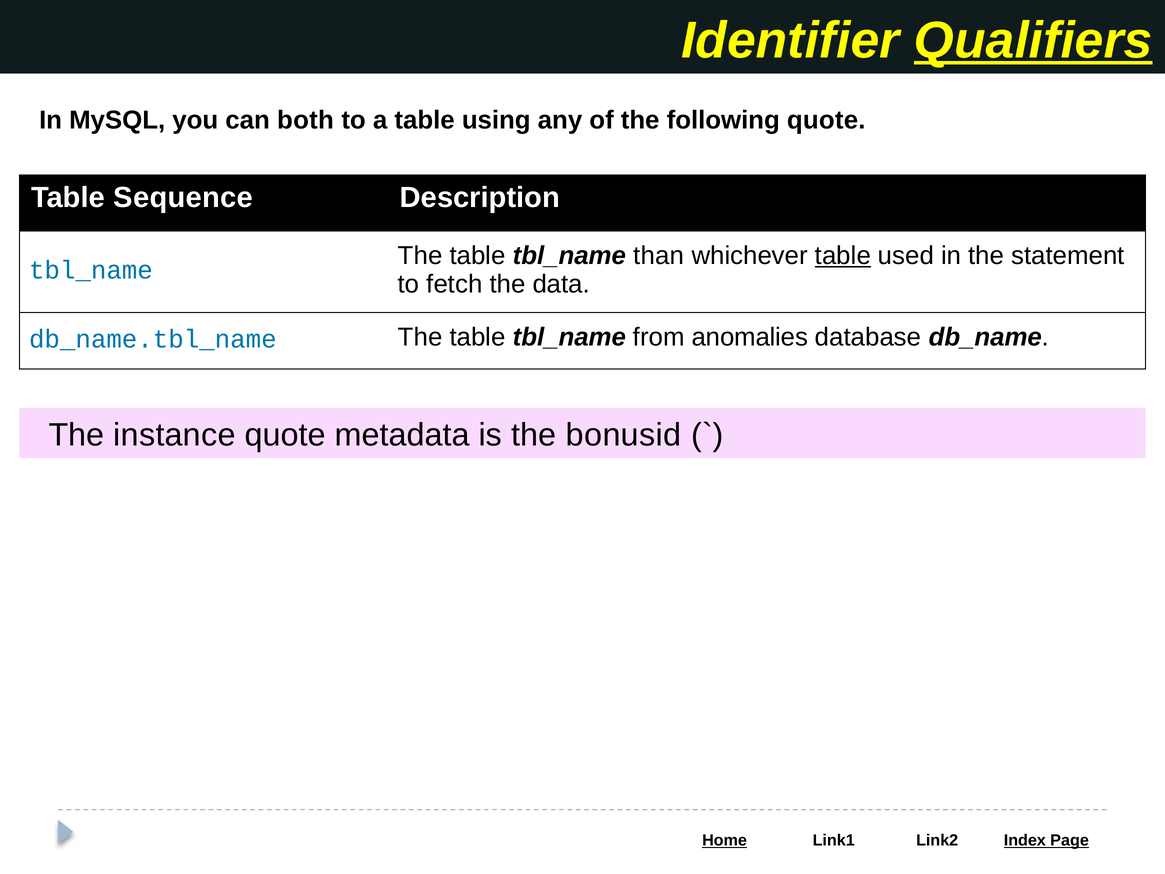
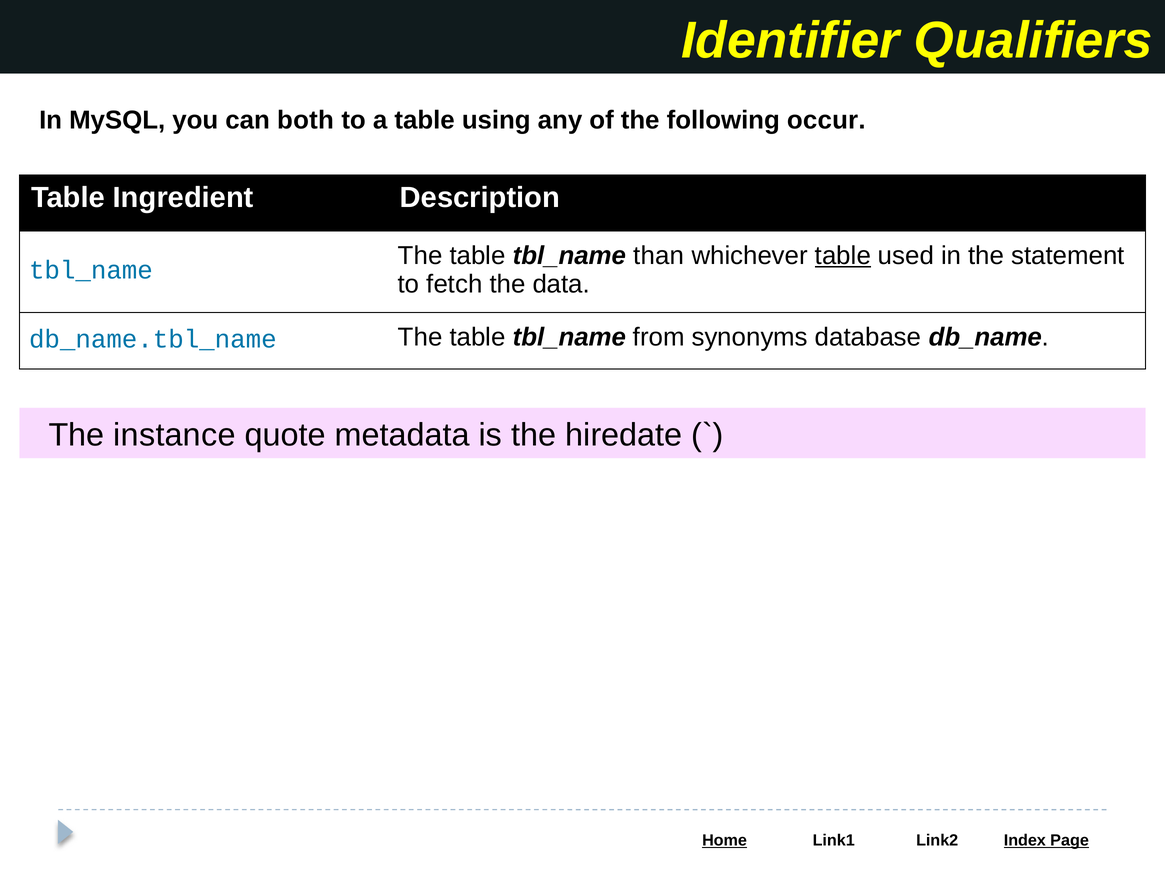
Qualifiers underline: present -> none (1033, 40)
following quote: quote -> occur (826, 120)
Sequence: Sequence -> Ingredient (183, 197)
anomalies: anomalies -> synonyms (750, 337)
bonusid: bonusid -> hiredate (624, 435)
